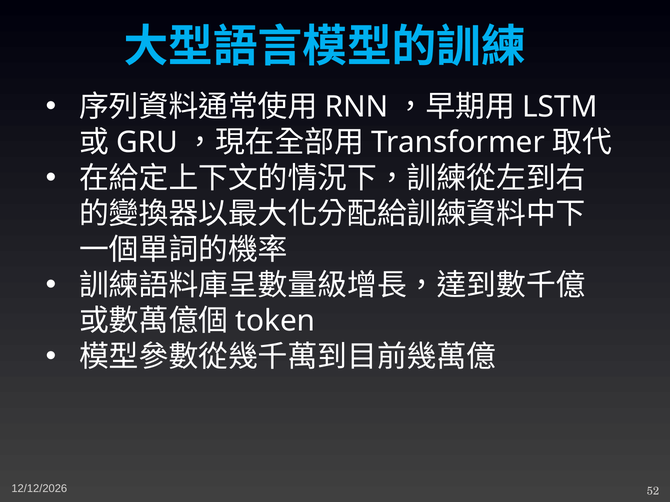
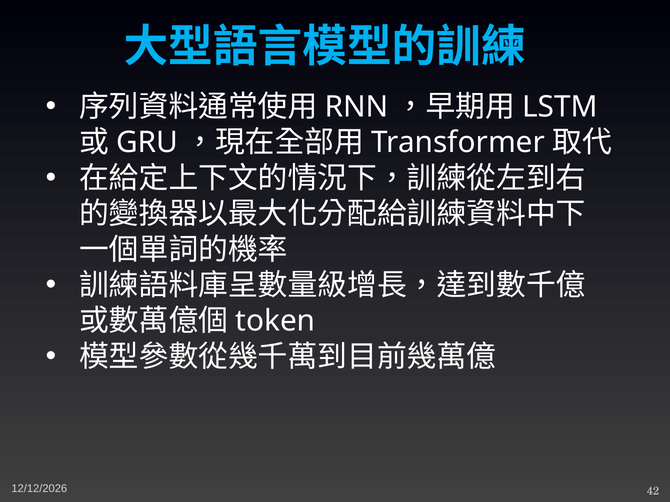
52: 52 -> 42 (653, 491)
